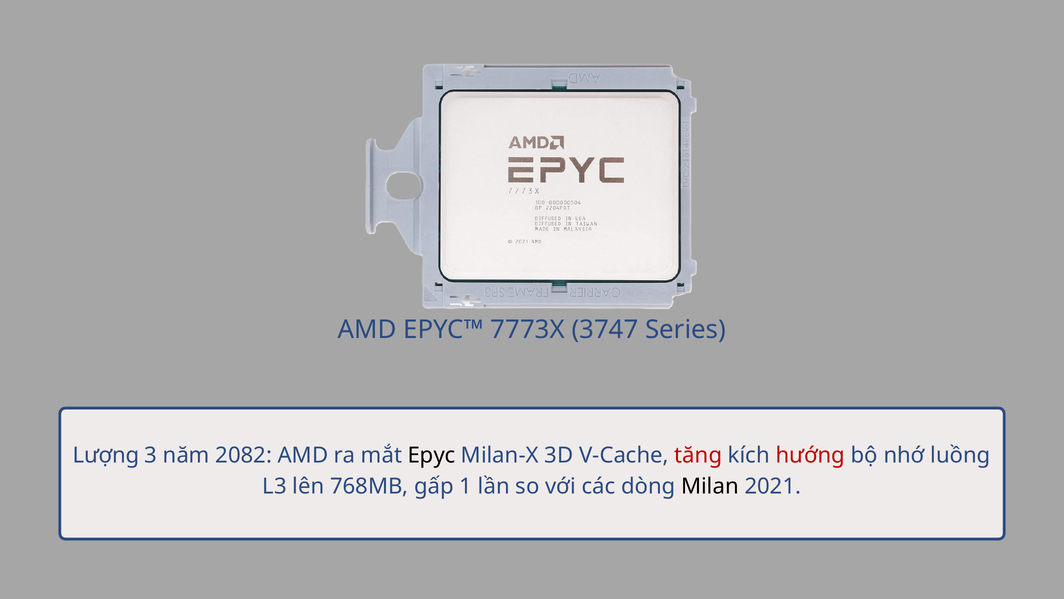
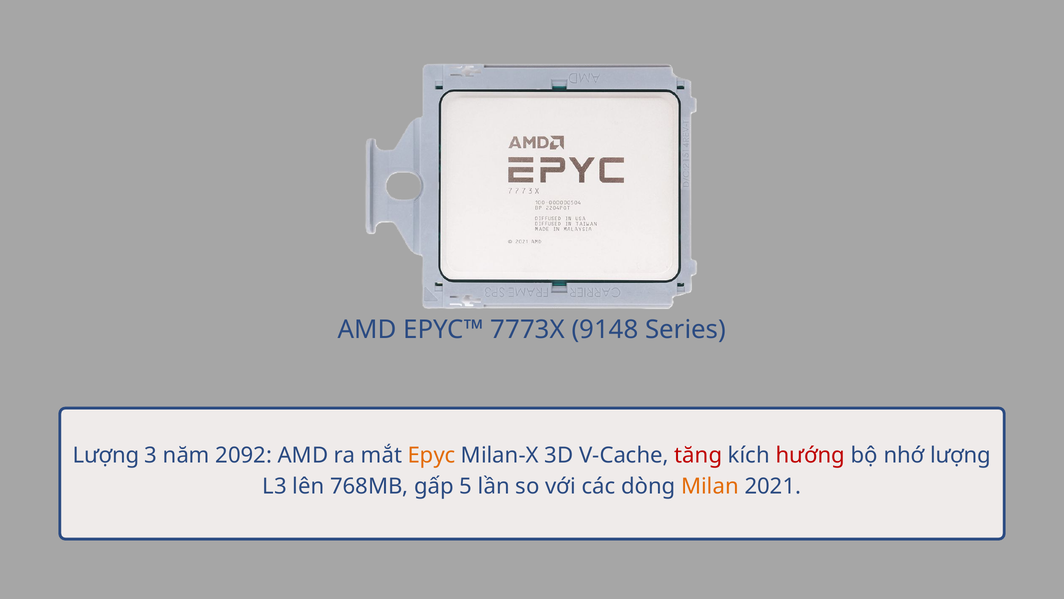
3747: 3747 -> 9148 (605, 330)
2082: 2082 -> 2092 (244, 455)
Epyc colour: black -> orange (432, 455)
nhớ luồng: luồng -> lượng (960, 455)
1: 1 -> 5 (466, 486)
Milan colour: black -> orange (710, 486)
